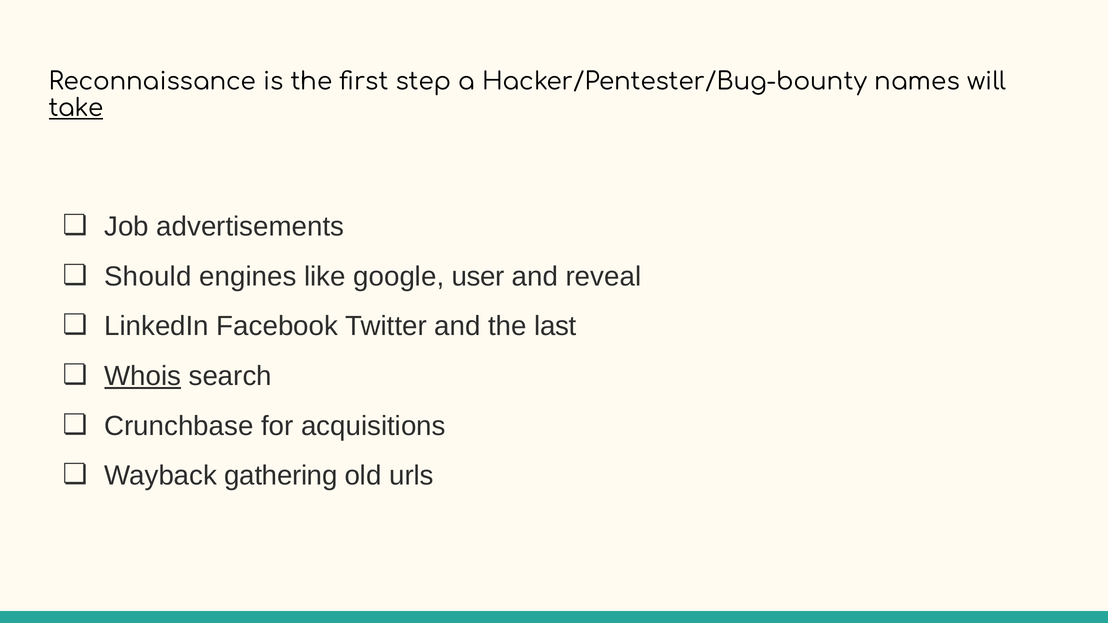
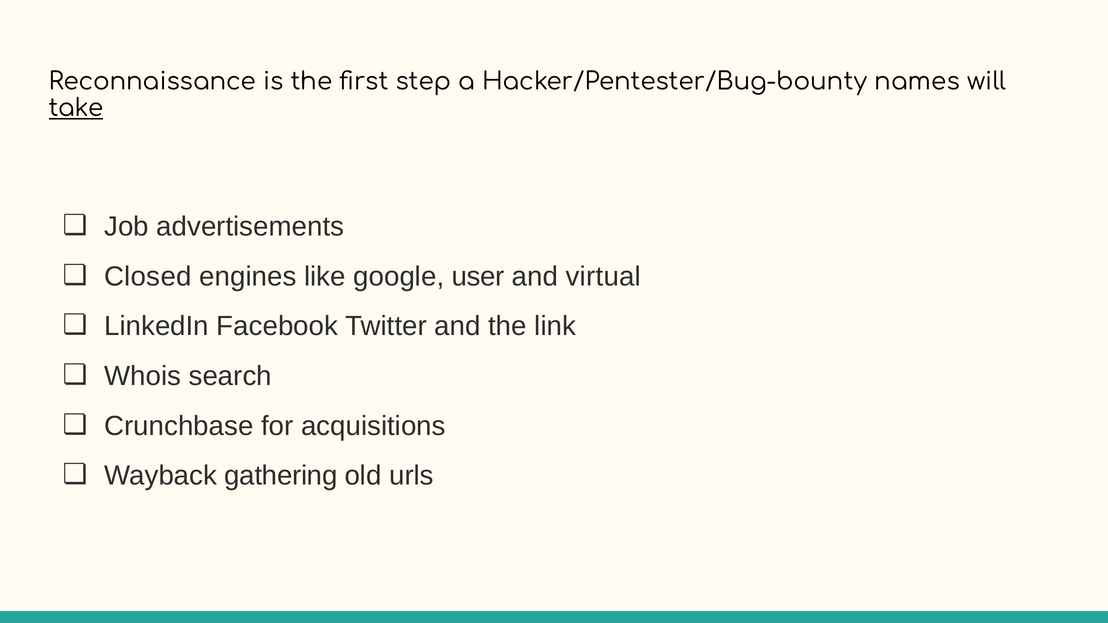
Should: Should -> Closed (148, 276)
reveal: reveal -> virtual (603, 276)
last: last -> link (555, 326)
Whois underline: present -> none (143, 376)
